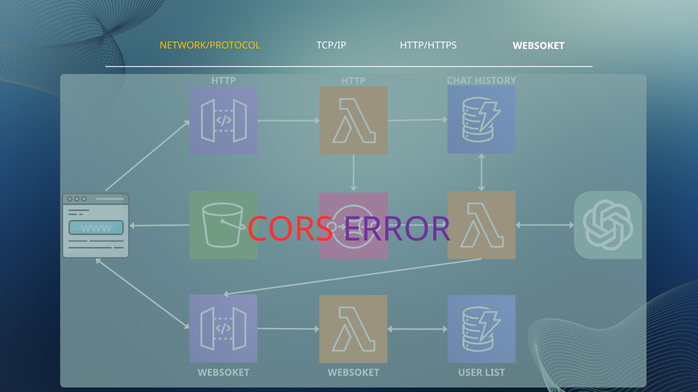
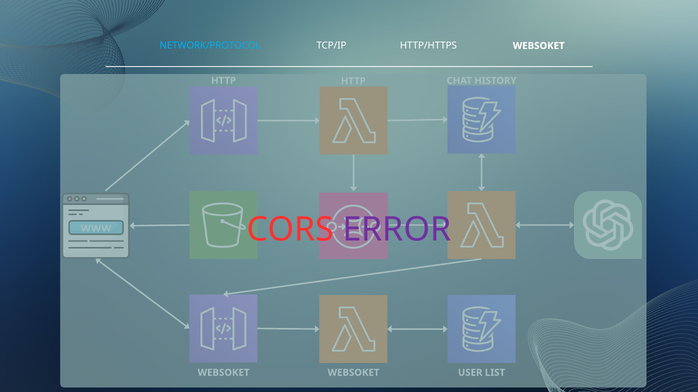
NETWORK/PROTOCOL colour: yellow -> light blue (210, 46)
